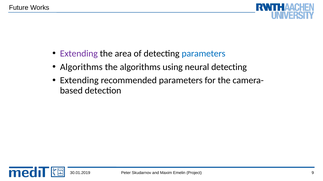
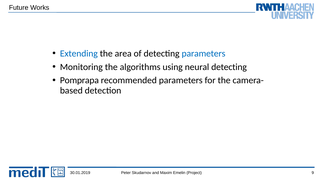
Extending colour: purple -> blue (79, 54)
Algorithms: Algorithms -> Monitoring (81, 67)
Extending: Extending -> Pomprapa (79, 81)
